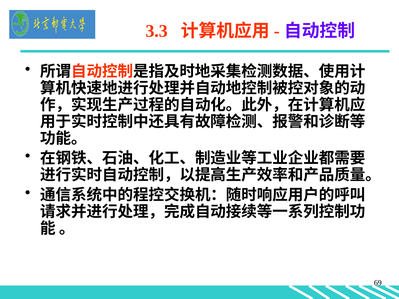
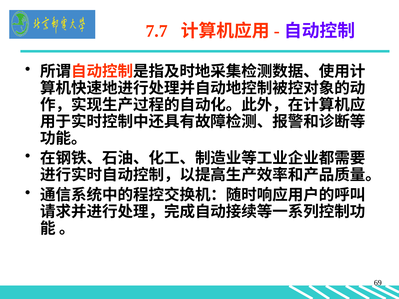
3.3: 3.3 -> 7.7 (157, 31)
